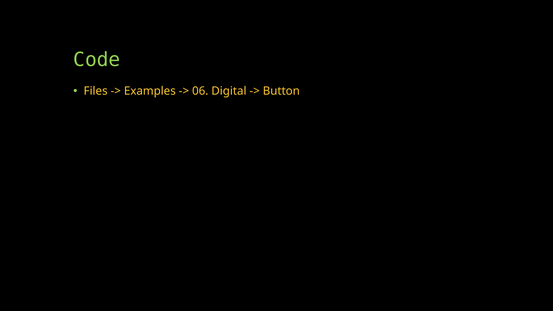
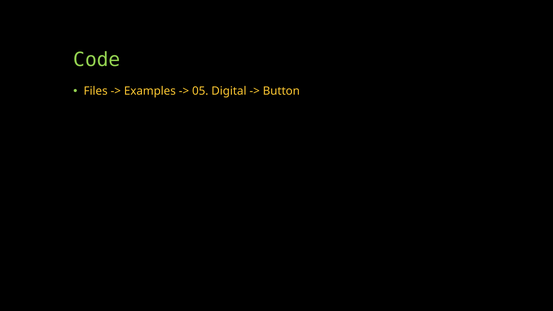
06: 06 -> 05 (200, 91)
